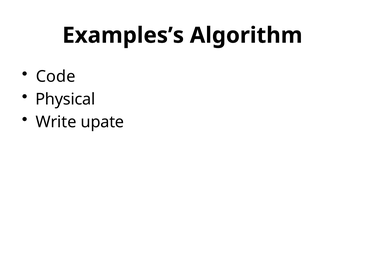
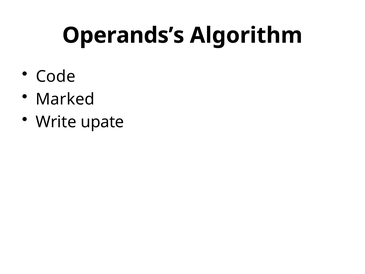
Examples’s: Examples’s -> Operands’s (123, 35)
Physical: Physical -> Marked (65, 99)
